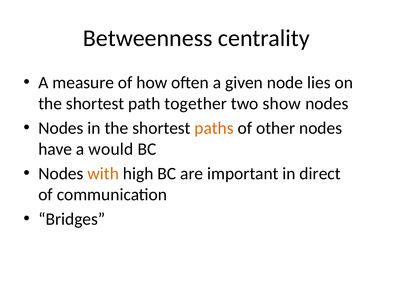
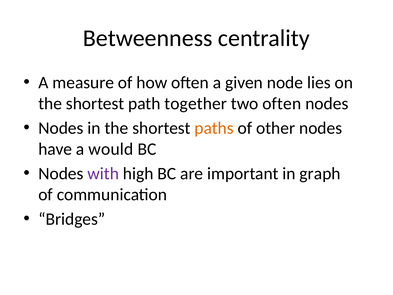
two show: show -> often (282, 103)
with colour: orange -> purple (103, 173)
direct: direct -> graph (320, 173)
